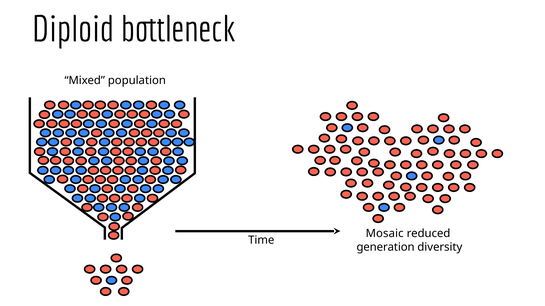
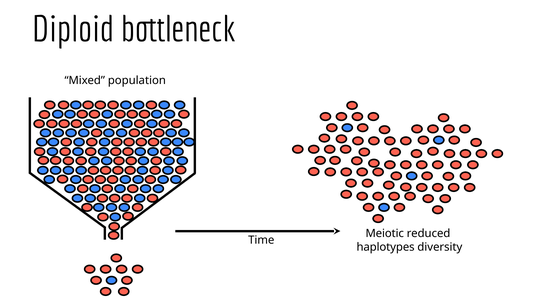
Mosaic: Mosaic -> Meiotic (385, 234)
generation: generation -> haplotypes (386, 247)
